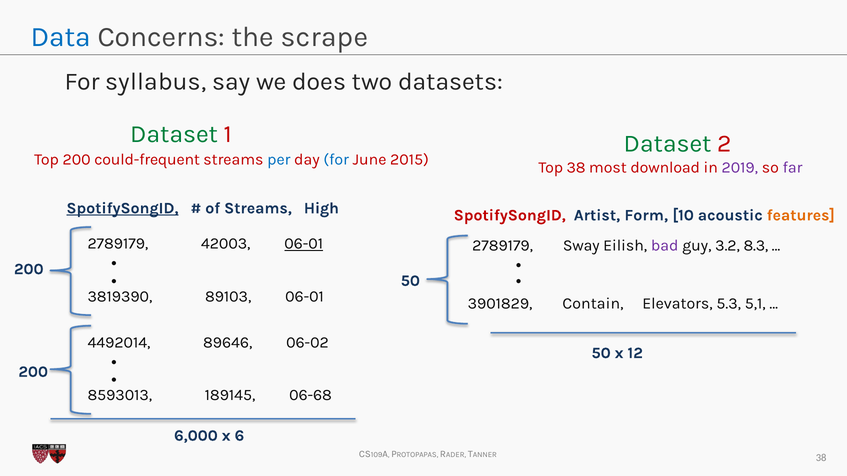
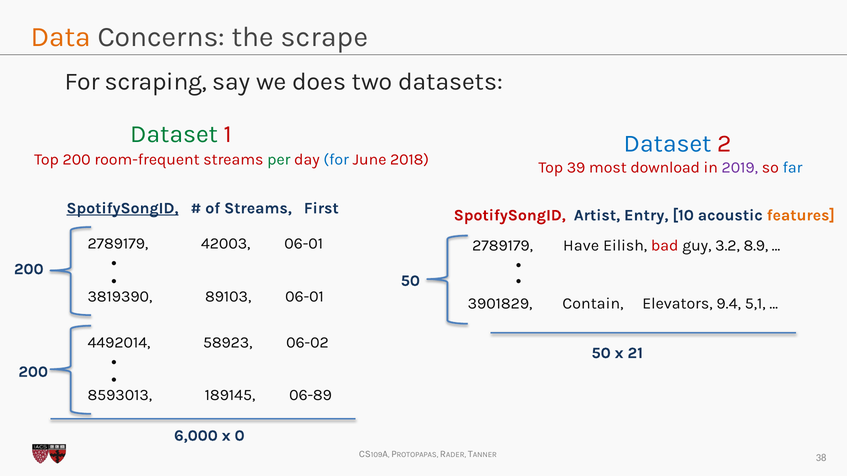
Data colour: blue -> orange (61, 37)
syllabus: syllabus -> scraping (156, 82)
Dataset colour: green -> blue (668, 144)
could-frequent: could-frequent -> room-frequent (147, 160)
per colour: blue -> green (279, 160)
2015: 2015 -> 2018 (410, 160)
Top 38: 38 -> 39 (576, 168)
far colour: purple -> blue (792, 168)
High: High -> First (321, 208)
Form: Form -> Entry (646, 215)
06-01 underline: present -> none (304, 244)
Sway: Sway -> Have (581, 246)
bad colour: purple -> red (665, 246)
8.3: 8.3 -> 8.9 (756, 246)
5.3: 5.3 -> 9.4 (729, 304)
89646: 89646 -> 58923 (228, 343)
12: 12 -> 21 (635, 353)
06-68: 06-68 -> 06-89 (311, 395)
6: 6 -> 0 (240, 436)
